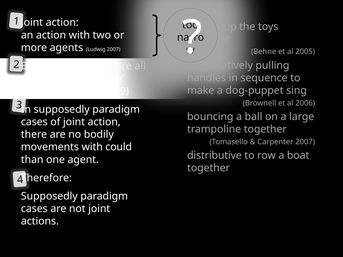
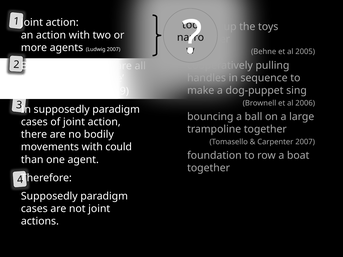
distributive: distributive -> foundation (214, 156)
